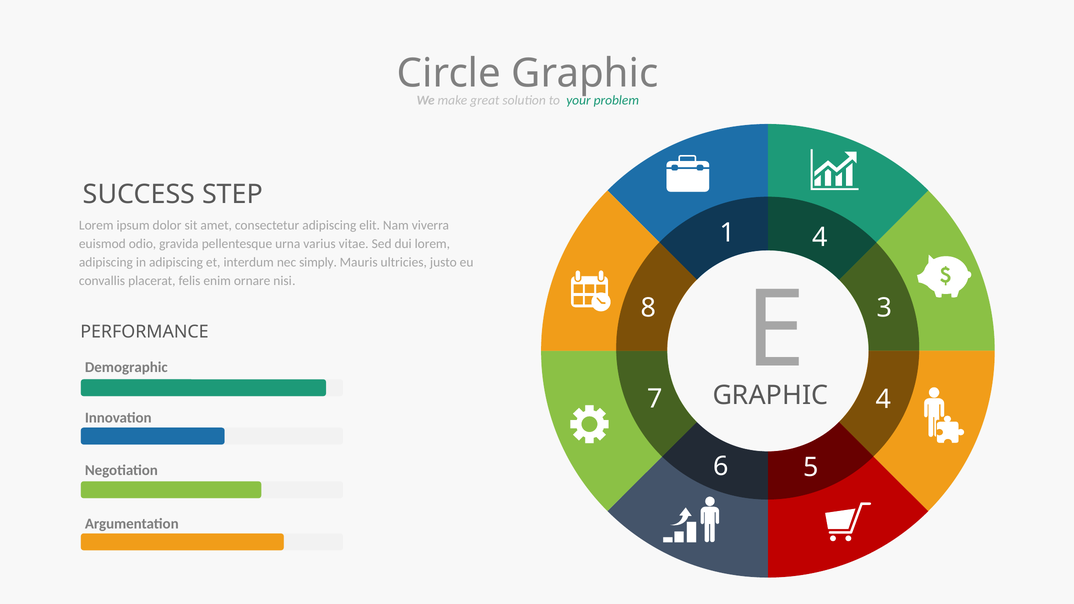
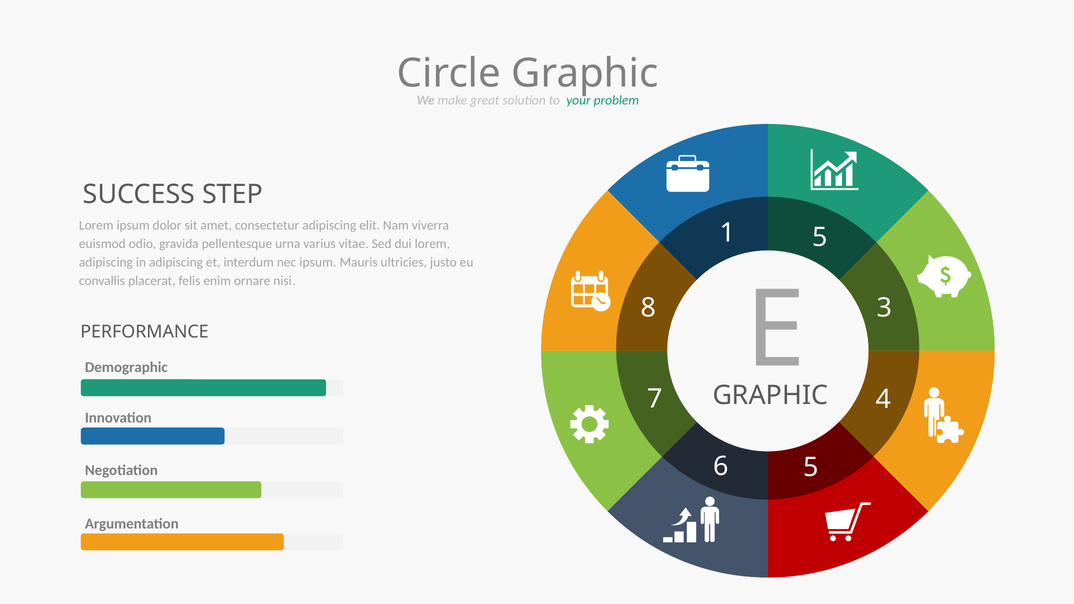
1 4: 4 -> 5 (820, 237)
nec simply: simply -> ipsum (318, 263)
